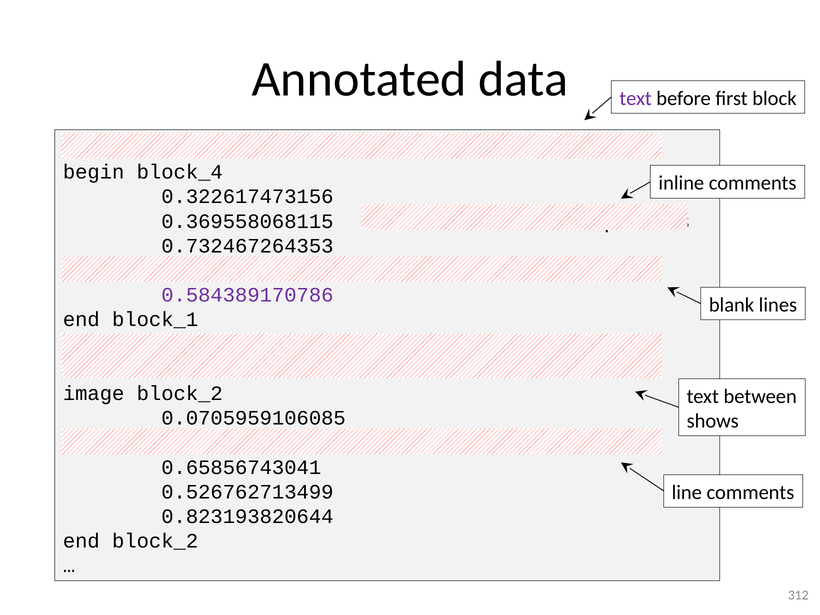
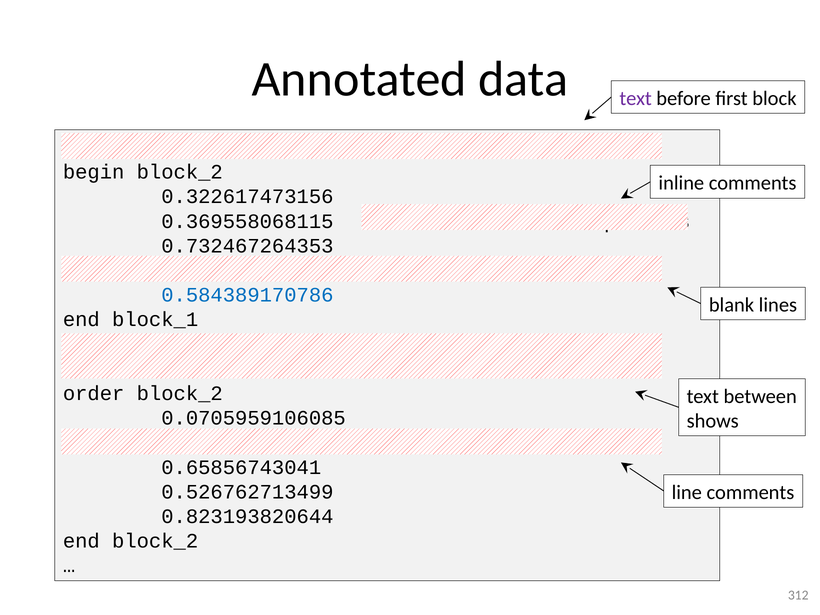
begin block_4: block_4 -> block_2 (180, 172)
0.584389170786 colour: purple -> blue (247, 295)
image: image -> order (94, 394)
